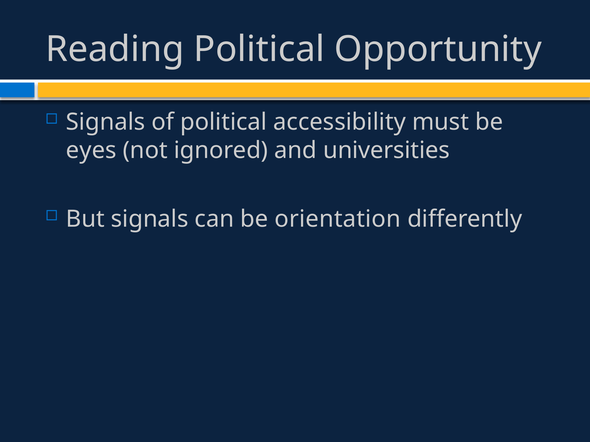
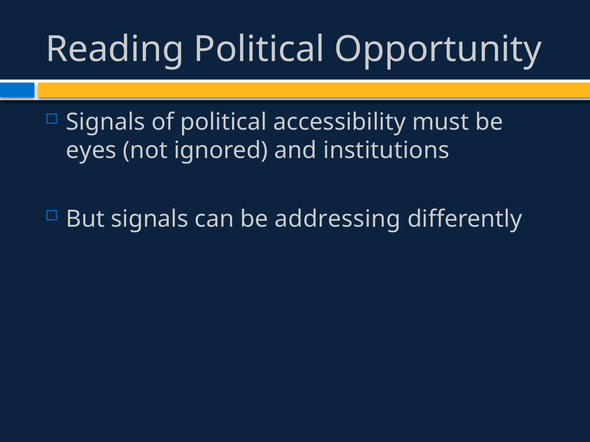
universities: universities -> institutions (386, 151)
orientation: orientation -> addressing (338, 219)
